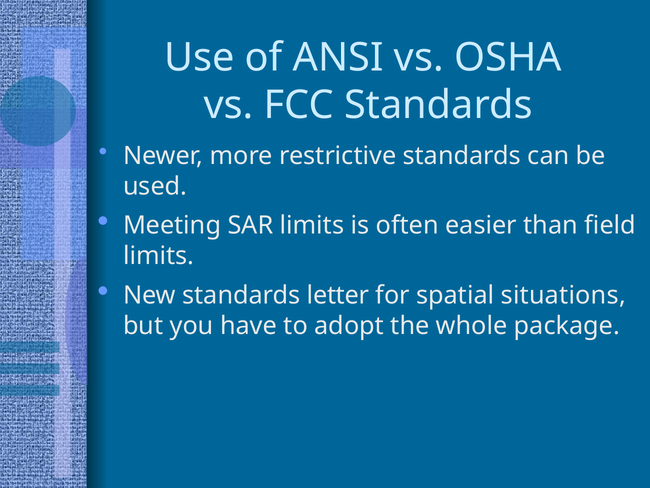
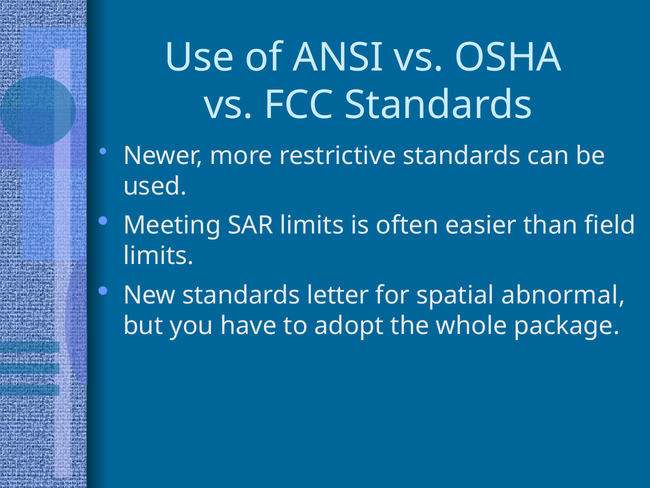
situations: situations -> abnormal (563, 295)
